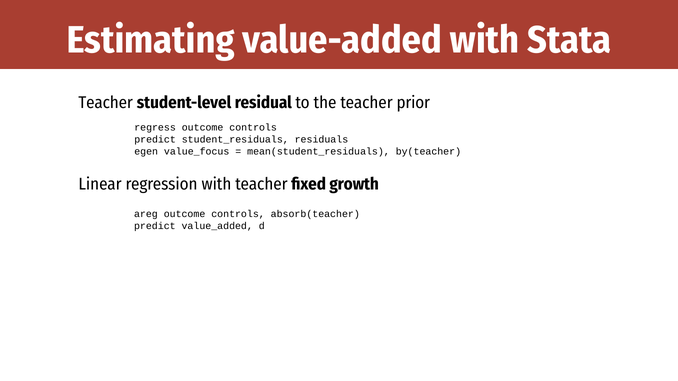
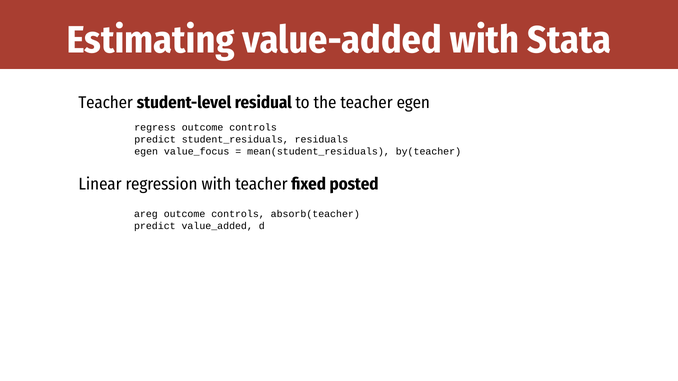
teacher prior: prior -> egen (413, 103)
growth: growth -> posted (354, 184)
